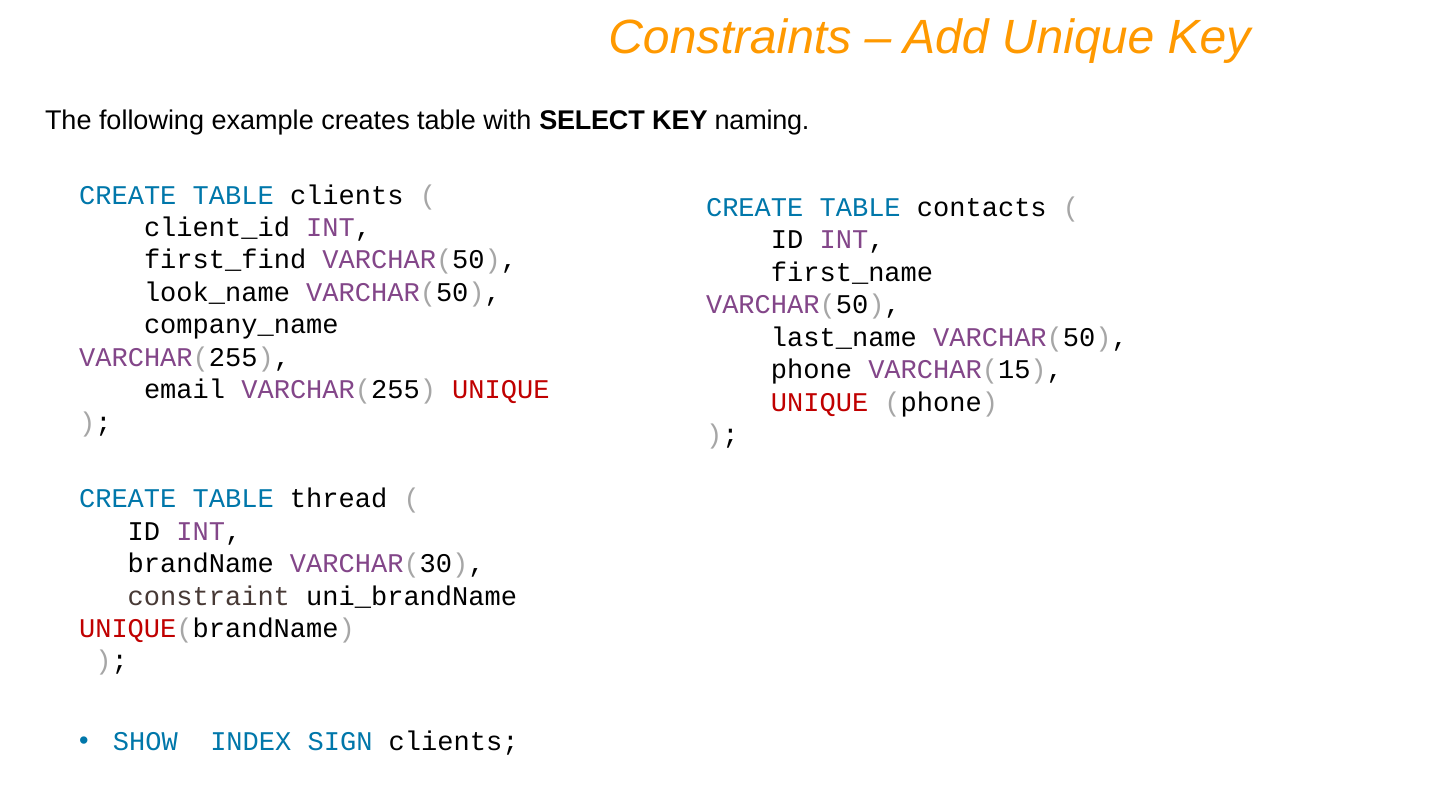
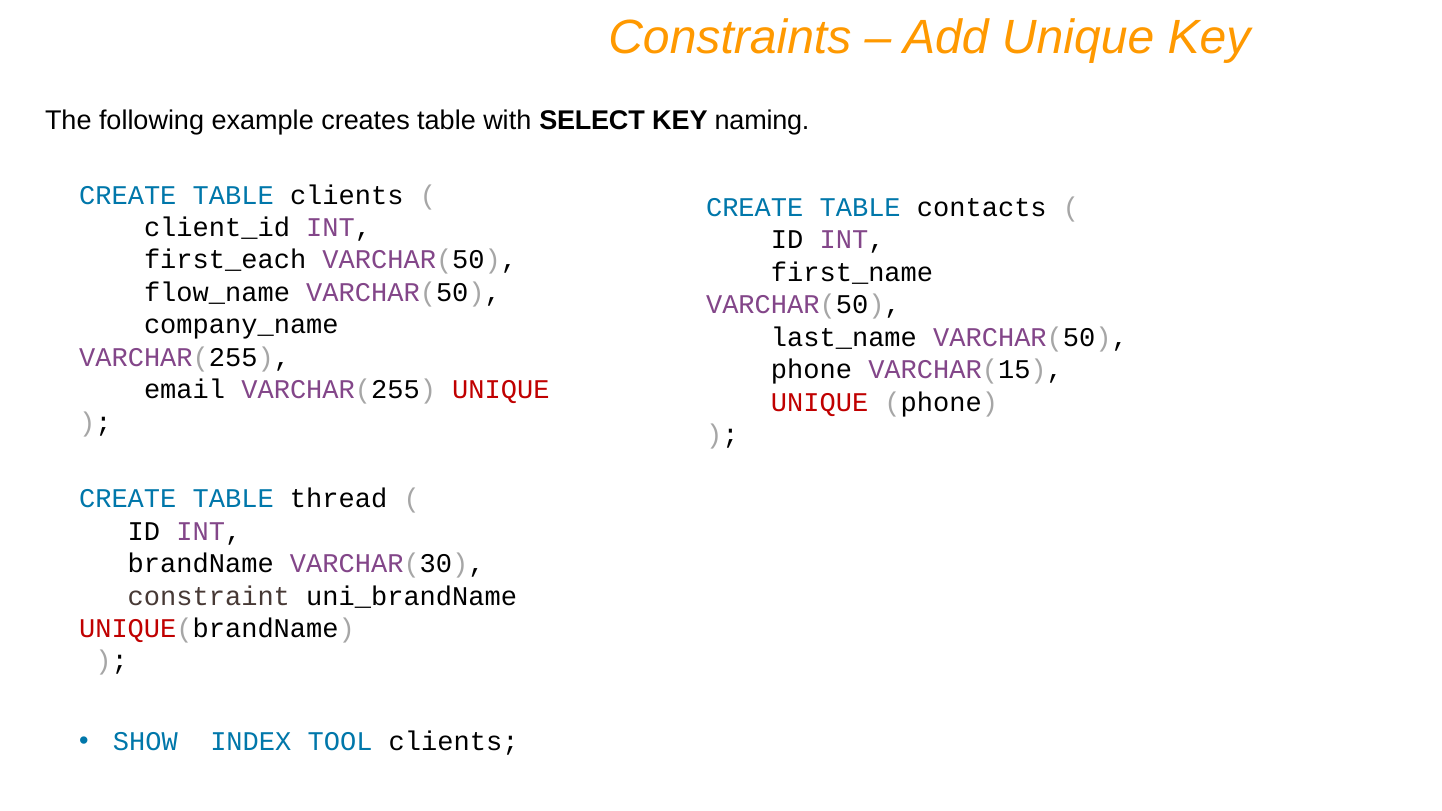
first_find: first_find -> first_each (225, 260)
look_name: look_name -> flow_name (217, 293)
SIGN: SIGN -> TOOL (340, 742)
